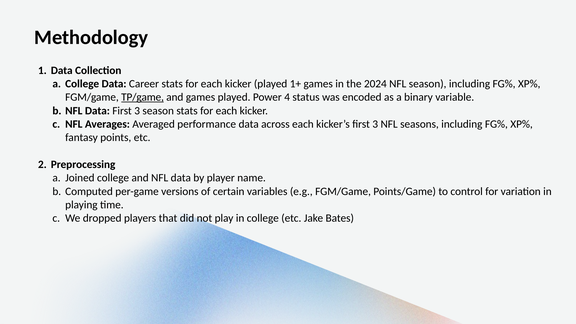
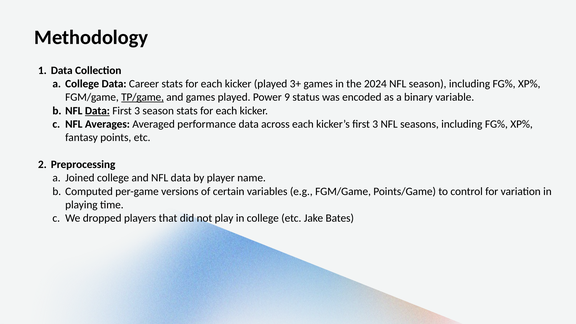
1+: 1+ -> 3+ (295, 84)
4: 4 -> 9 (287, 97)
Data underline: none -> present (97, 111)
